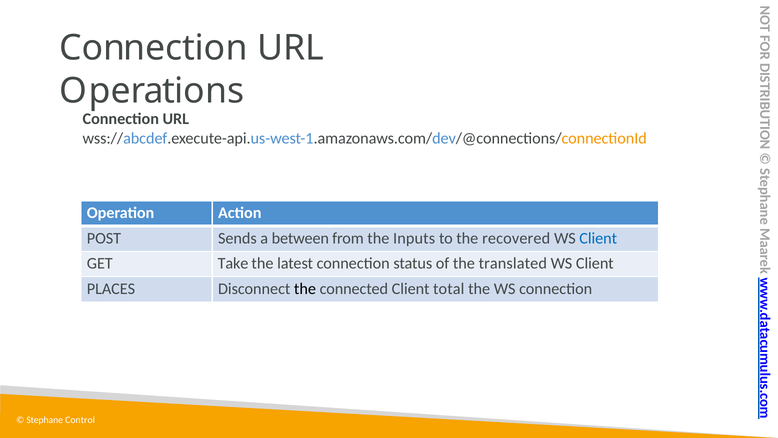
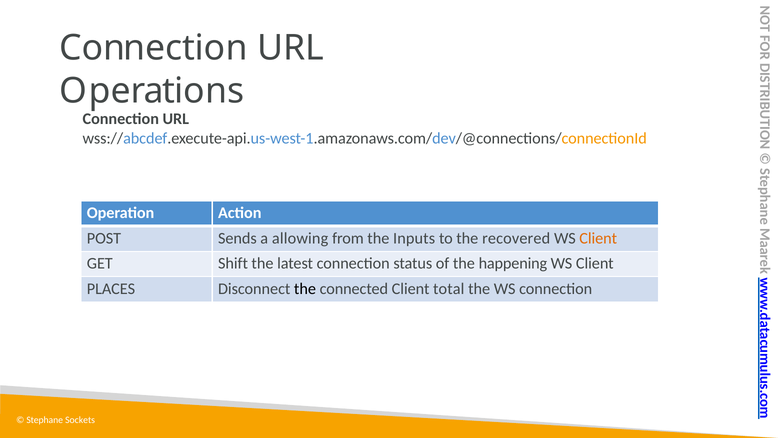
between: between -> allowing (300, 238)
Client colour: blue -> orange (598, 238)
Take: Take -> Shift (233, 263)
translated: translated -> happening (513, 263)
Control: Control -> Sockets (80, 420)
